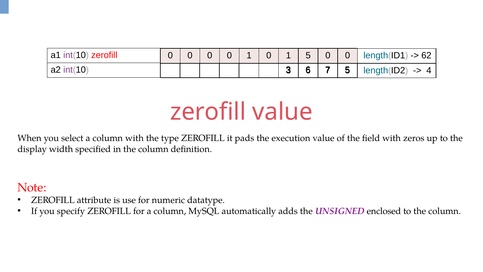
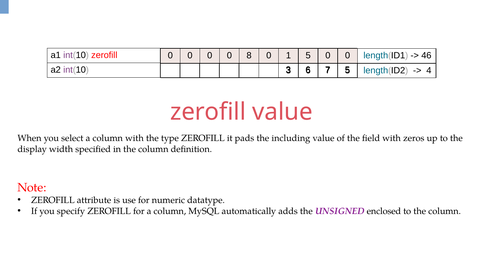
0 0 1: 1 -> 8 (249, 56)
62: 62 -> 46 (426, 56)
execution: execution -> including (291, 138)
